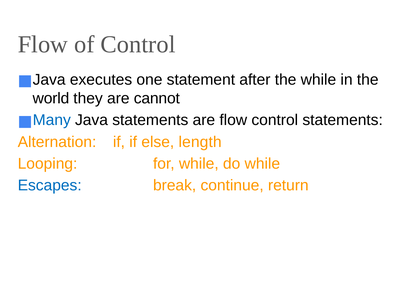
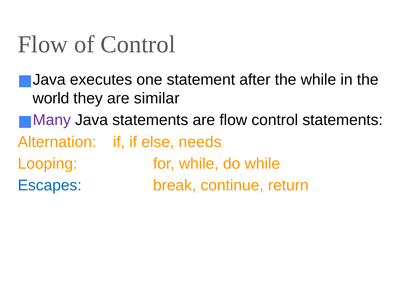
cannot: cannot -> similar (157, 99)
Many colour: blue -> purple (52, 120)
length: length -> needs (200, 142)
